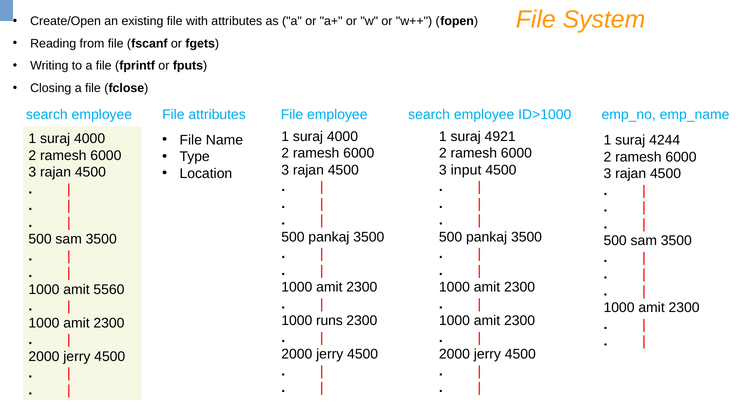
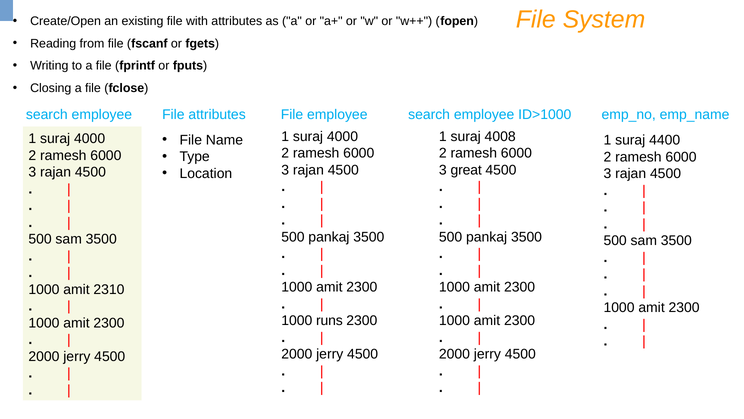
4921: 4921 -> 4008 (500, 136)
4244: 4244 -> 4400 (665, 140)
input: input -> great (466, 170)
5560: 5560 -> 2310 (109, 289)
